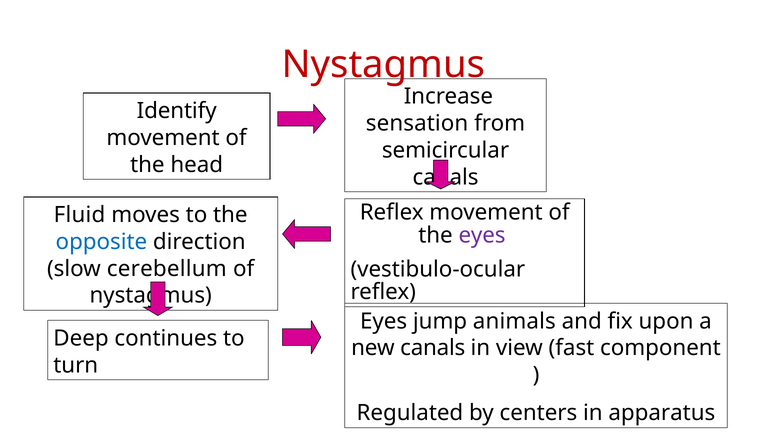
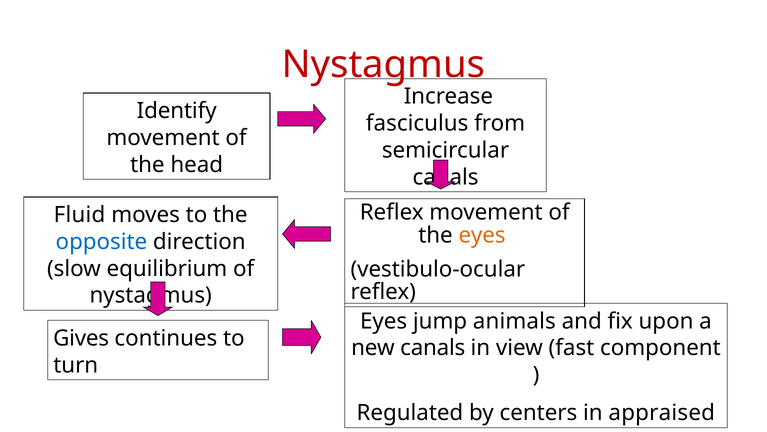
sensation: sensation -> fasciculus (417, 123)
eyes colour: purple -> orange (482, 235)
cerebellum: cerebellum -> equilibrium (167, 268)
Deep: Deep -> Gives (81, 338)
apparatus: apparatus -> appraised (662, 412)
